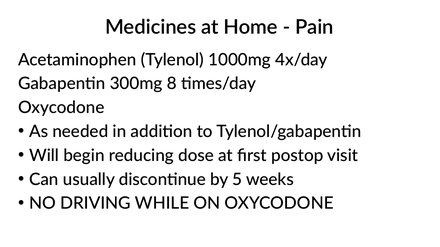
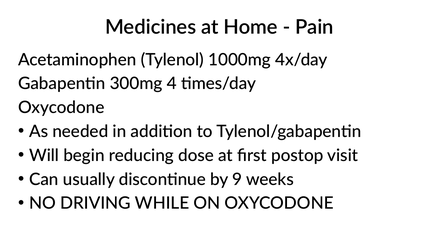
8: 8 -> 4 (172, 84)
5: 5 -> 9 (237, 180)
